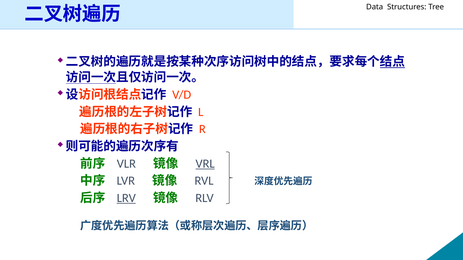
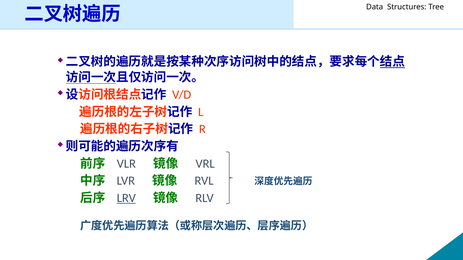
VRL underline: present -> none (205, 164)
